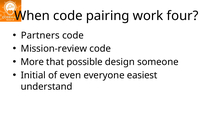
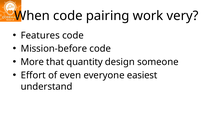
four: four -> very (183, 16)
Partners: Partners -> Features (40, 35)
Mission-review: Mission-review -> Mission-before (54, 49)
possible: possible -> quantity (85, 62)
Initial: Initial -> Effort (33, 75)
